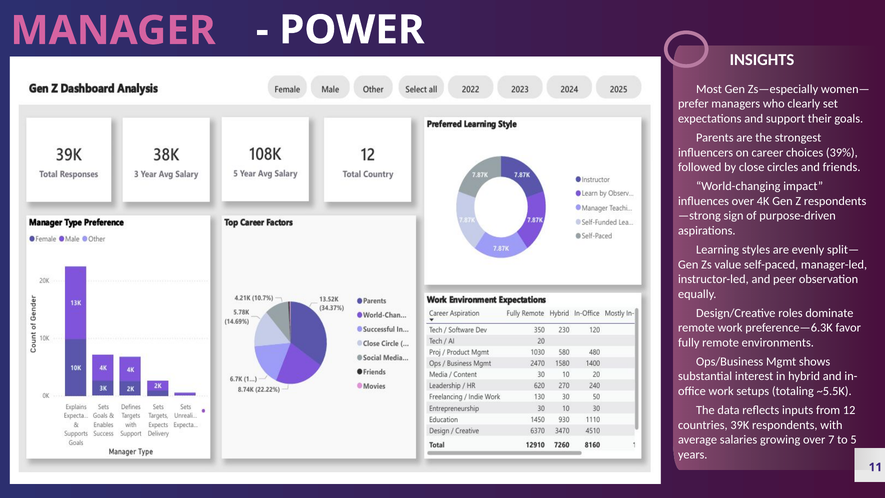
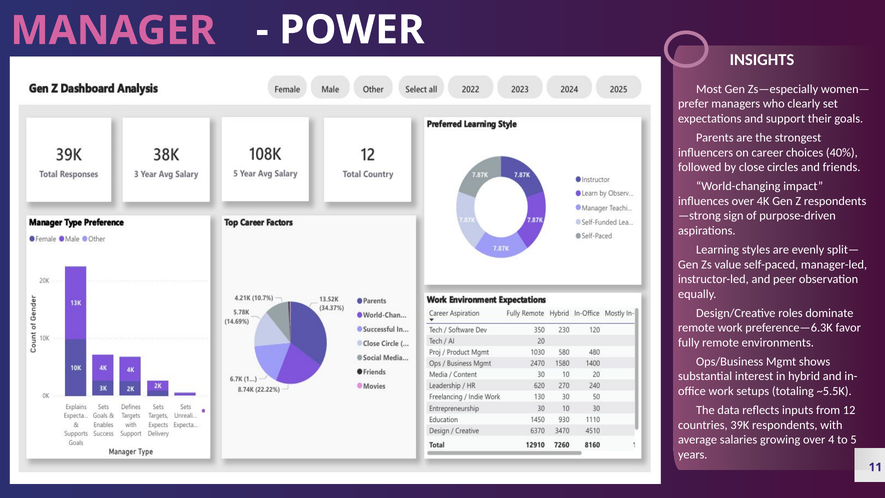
39%: 39% -> 40% (842, 152)
7: 7 -> 4 (831, 440)
